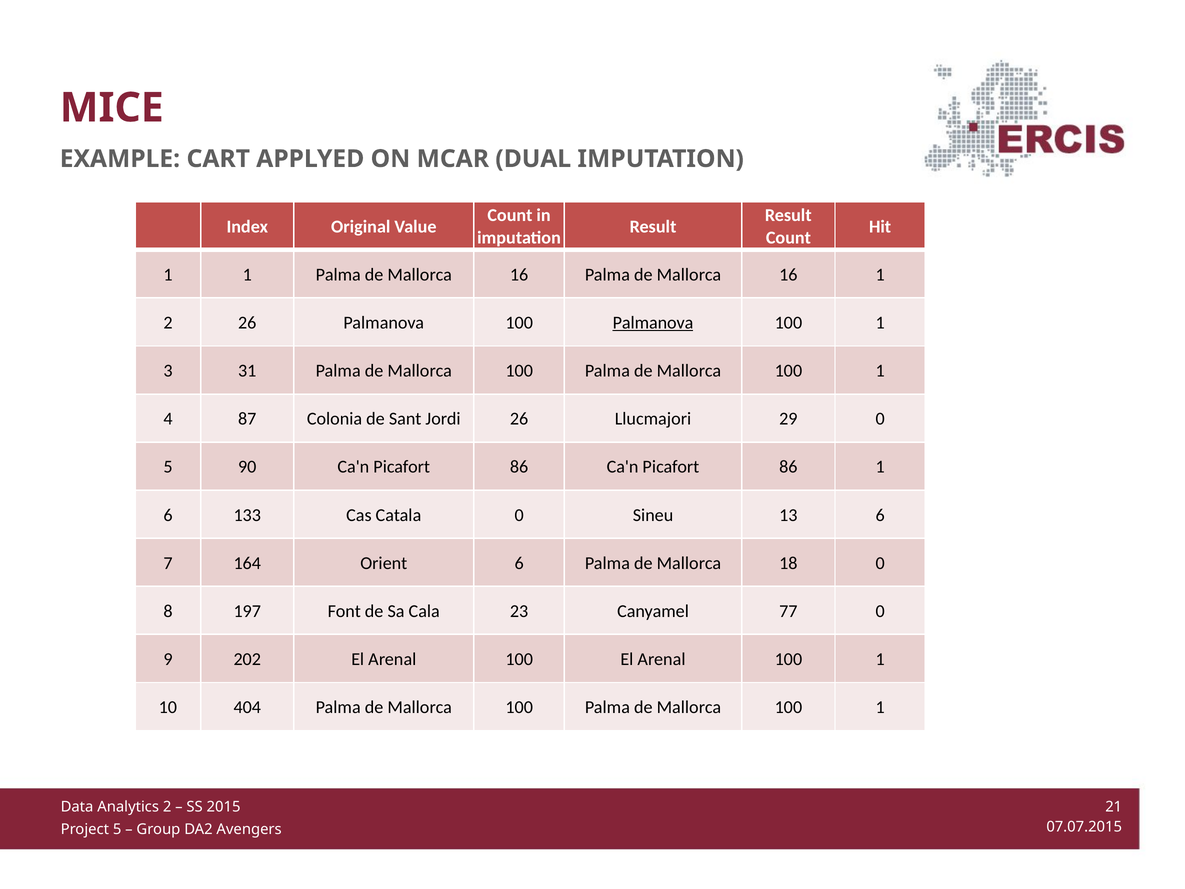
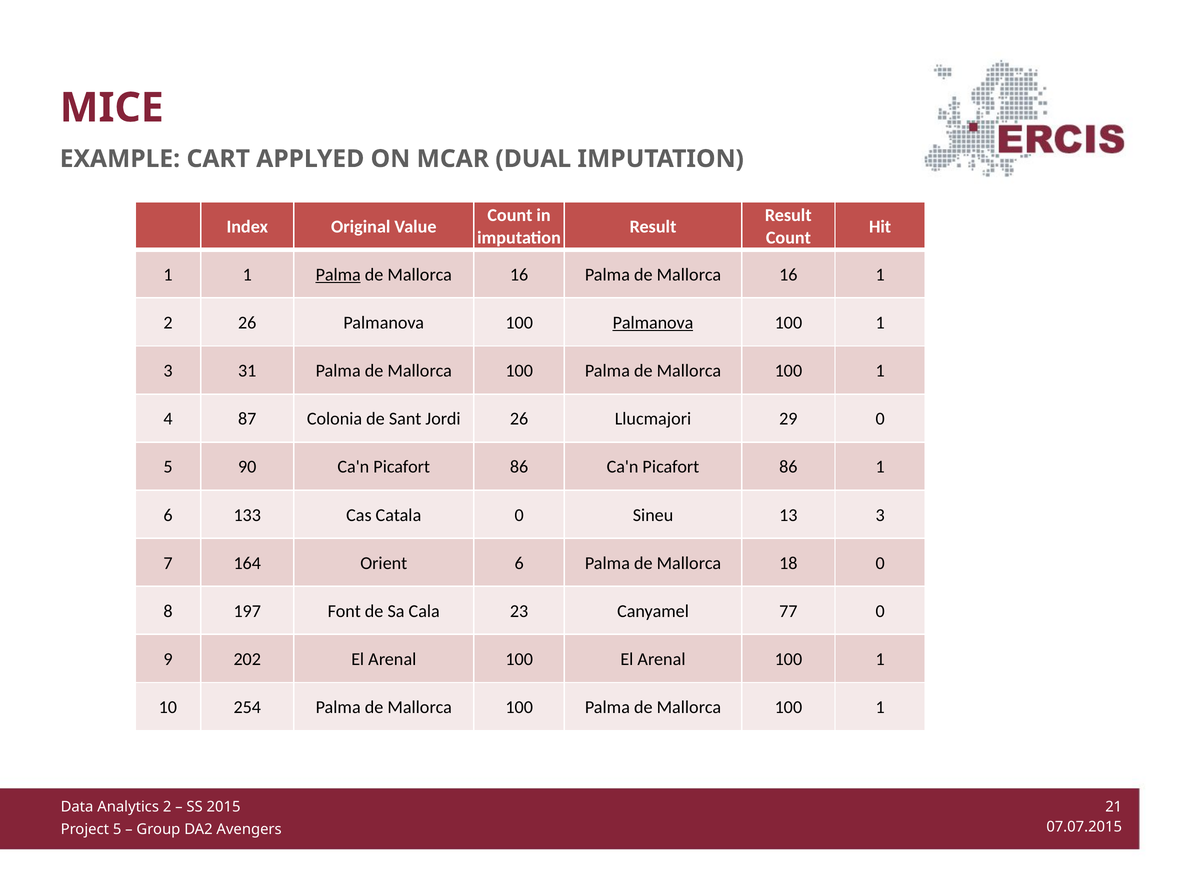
Palma underline: none -> present (338, 275)
13 6: 6 -> 3 (880, 515)
404: 404 -> 254 (247, 707)
